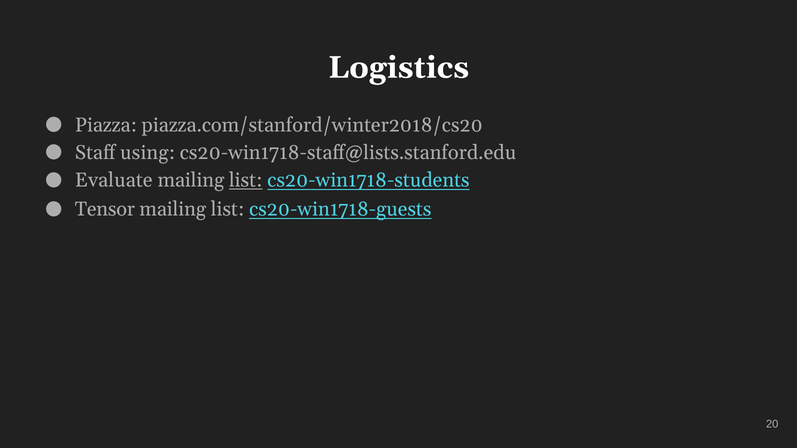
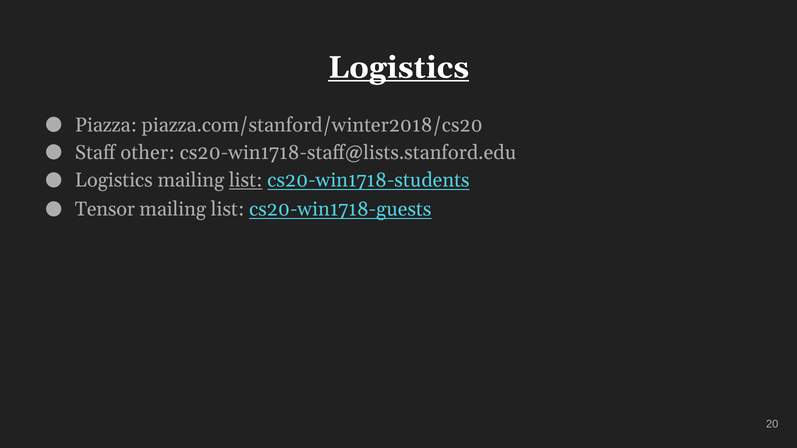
Logistics underline: none -> present (399, 68)
using: using -> other (147, 153)
Evaluate: Evaluate -> Logistics (114, 181)
